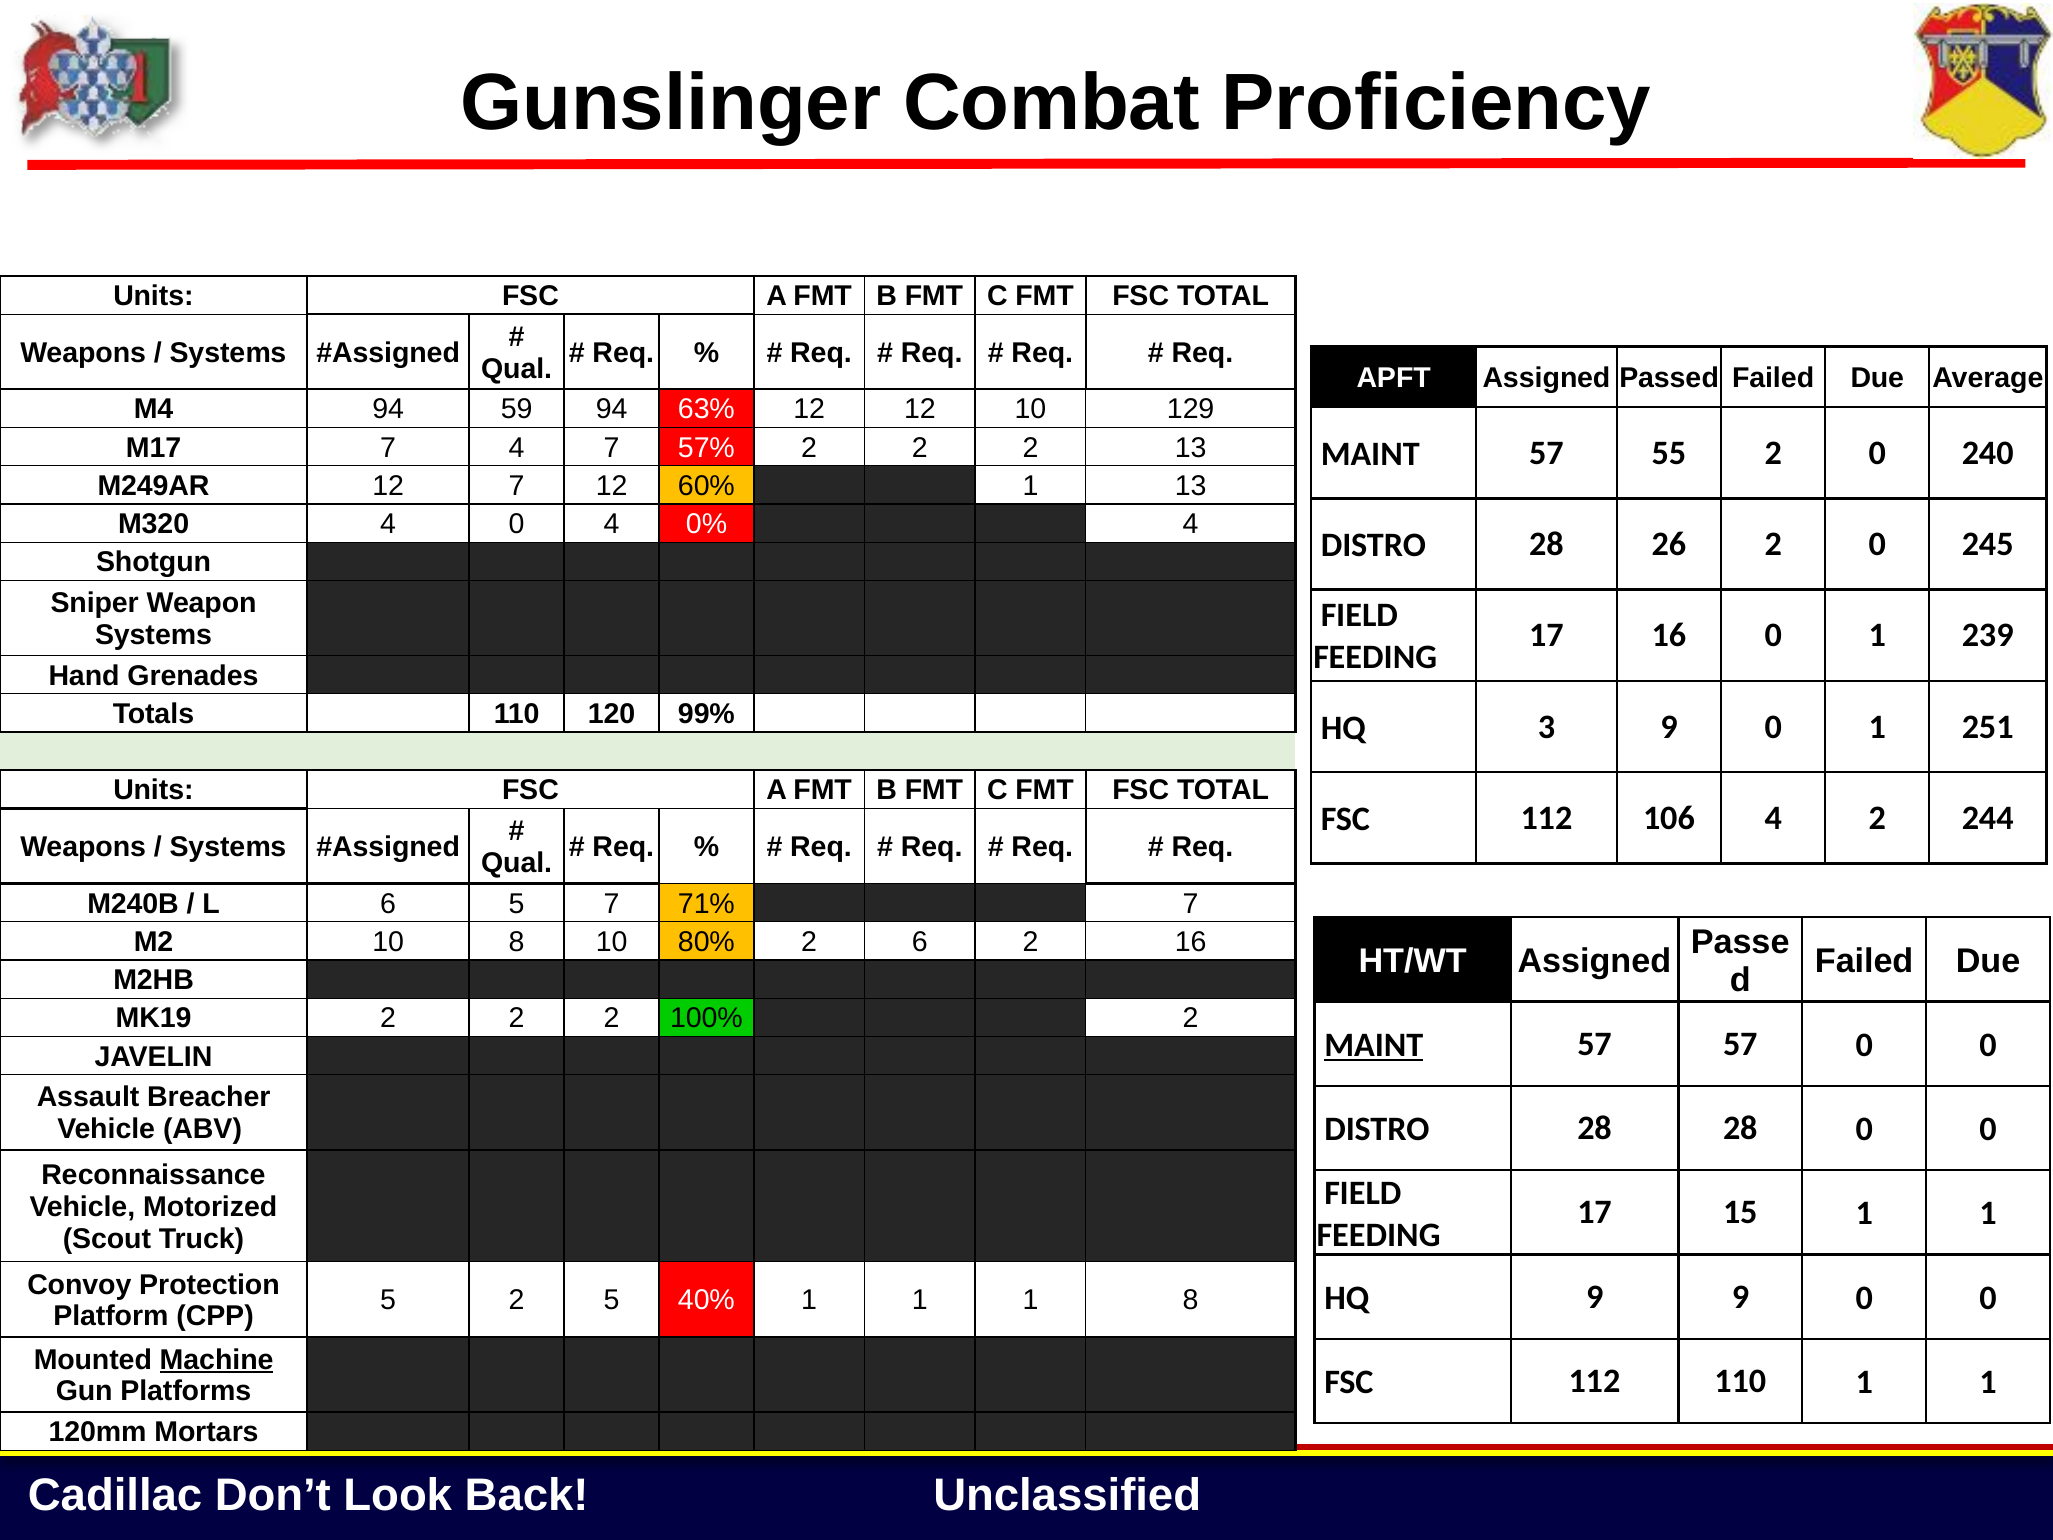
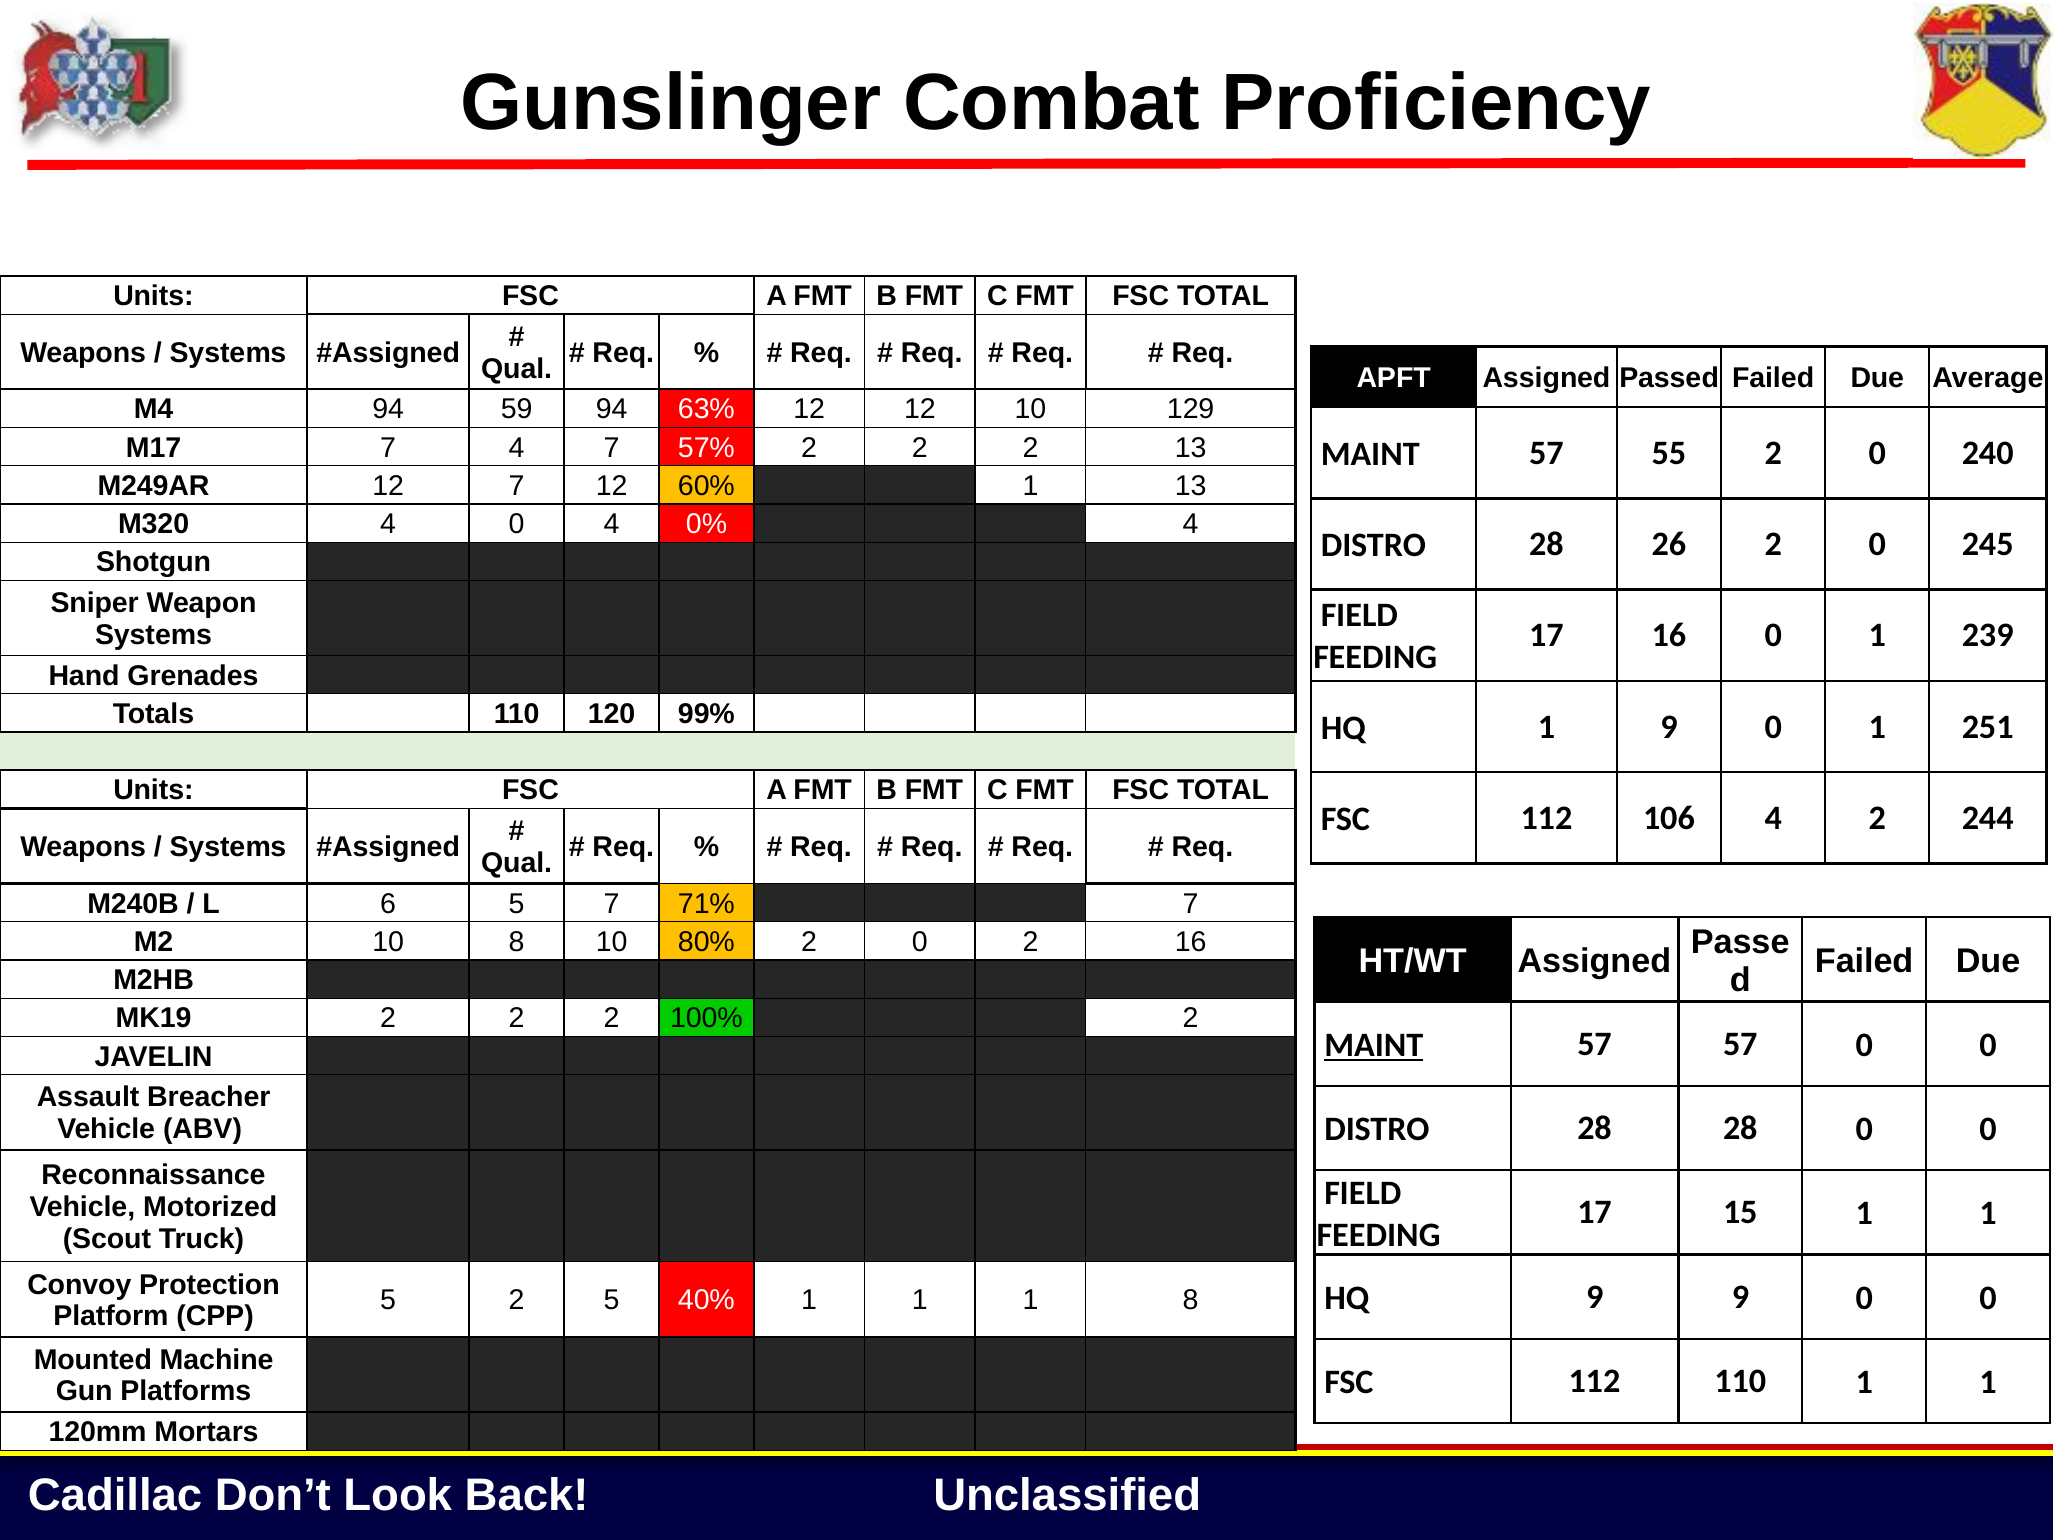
HQ 3: 3 -> 1 (1547, 727)
80% 2 6: 6 -> 0 (920, 942)
Machine underline: present -> none (217, 1359)
